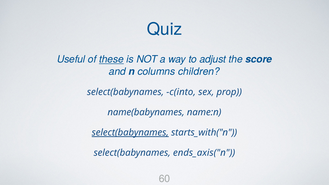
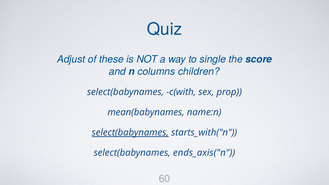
Useful: Useful -> Adjust (71, 59)
these underline: present -> none (111, 59)
adjust: adjust -> single (213, 59)
c(into: c(into -> c(with (181, 92)
name(babynames: name(babynames -> mean(babynames (146, 112)
